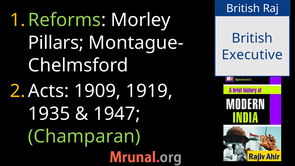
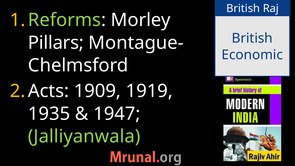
Executive: Executive -> Economic (252, 55)
Champaran: Champaran -> Jalliyanwala (84, 136)
